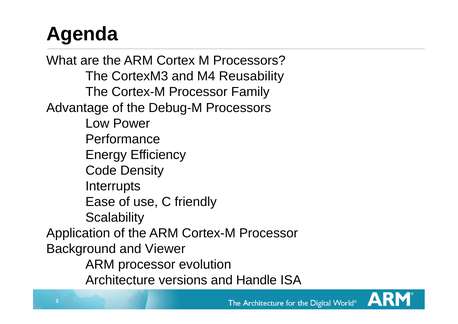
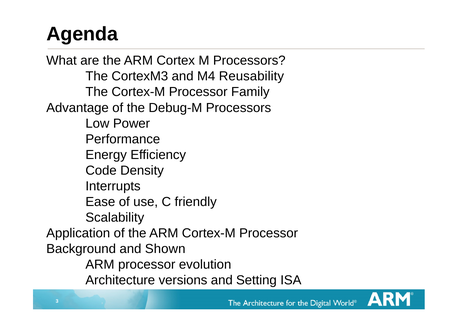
Viewer: Viewer -> Shown (165, 249)
Handle: Handle -> Setting (256, 280)
